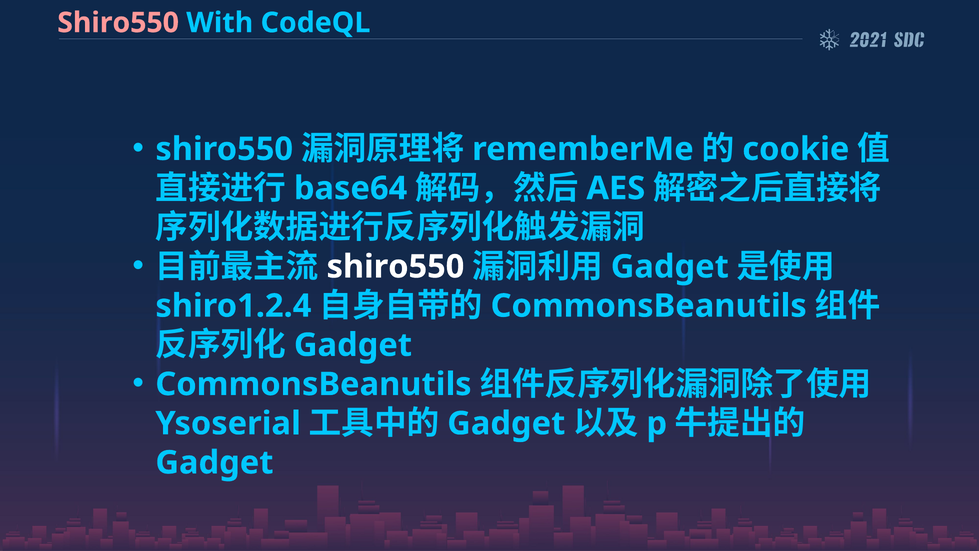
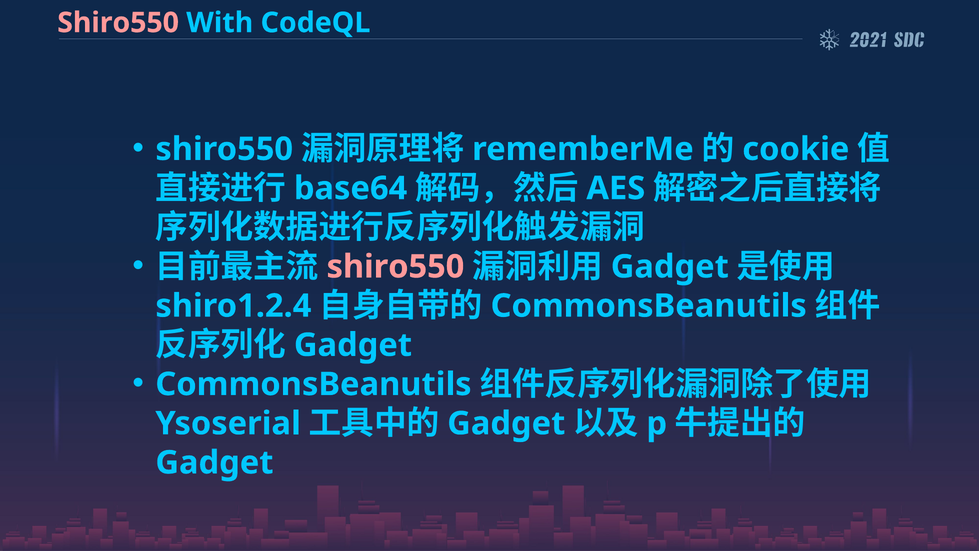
shiro550 colour: white -> pink (395, 267)
